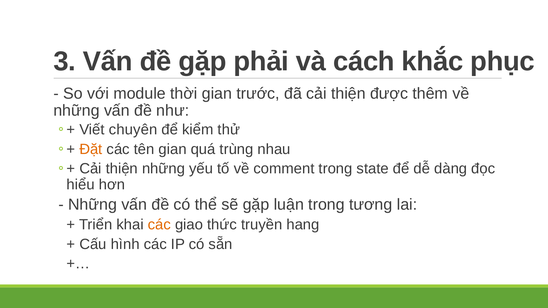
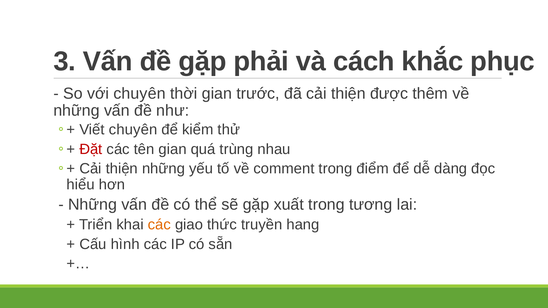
với module: module -> chuyên (140, 94)
Đặt colour: orange -> red (91, 149)
state: state -> điểm (373, 169)
luận: luận -> xuất (289, 205)
